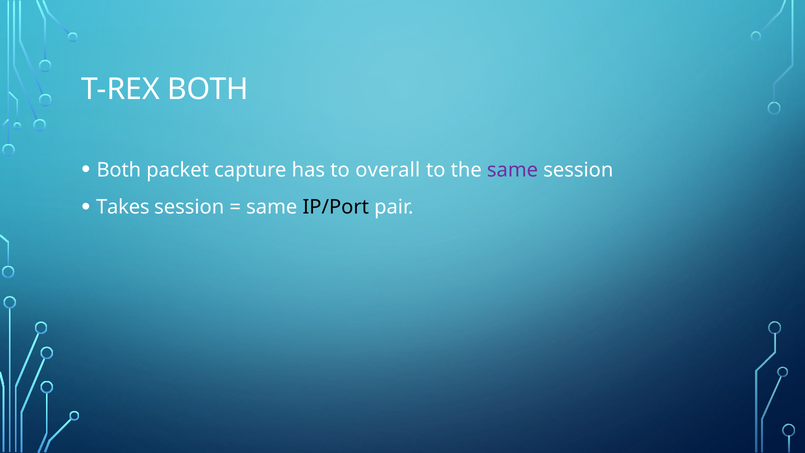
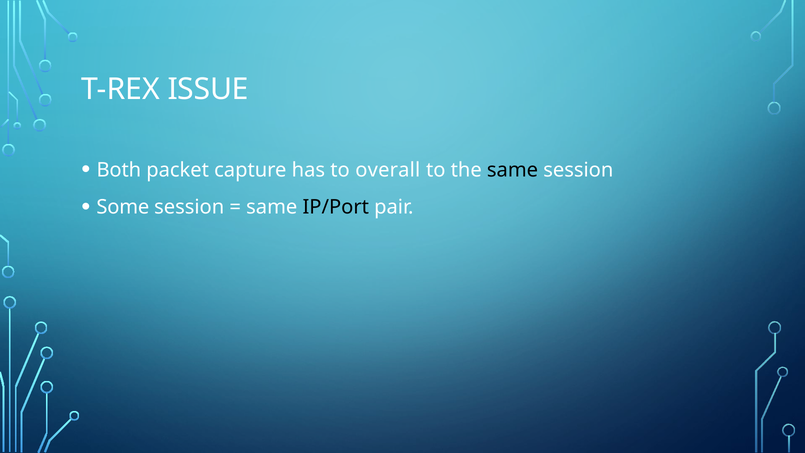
T-REX BOTH: BOTH -> ISSUE (208, 89)
same colour: purple -> black (513, 170)
Takes: Takes -> Some (123, 207)
